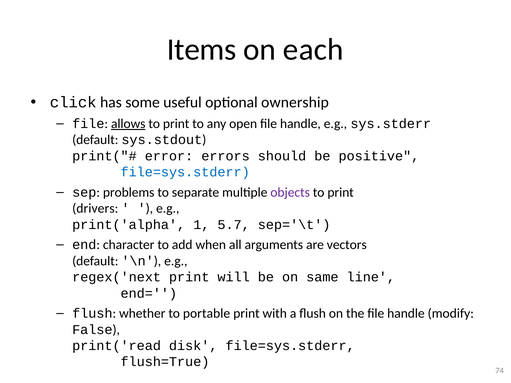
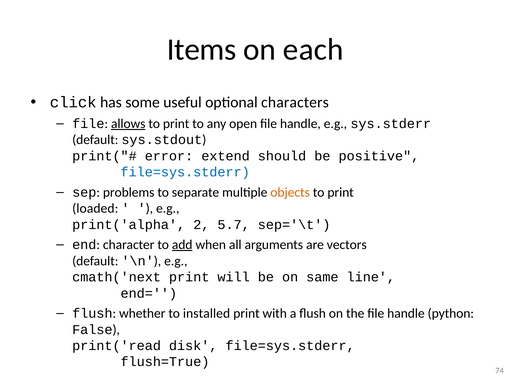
ownership: ownership -> characters (295, 102)
errors: errors -> extend (226, 156)
objects colour: purple -> orange (290, 192)
drivers: drivers -> loaded (95, 209)
1: 1 -> 2 (201, 225)
add underline: none -> present (182, 245)
regex('next: regex('next -> cmath('next (117, 277)
portable: portable -> installed (207, 314)
modify: modify -> python (451, 314)
